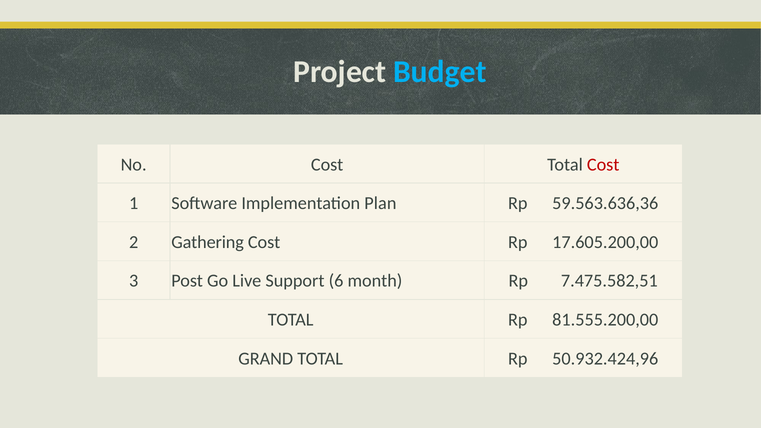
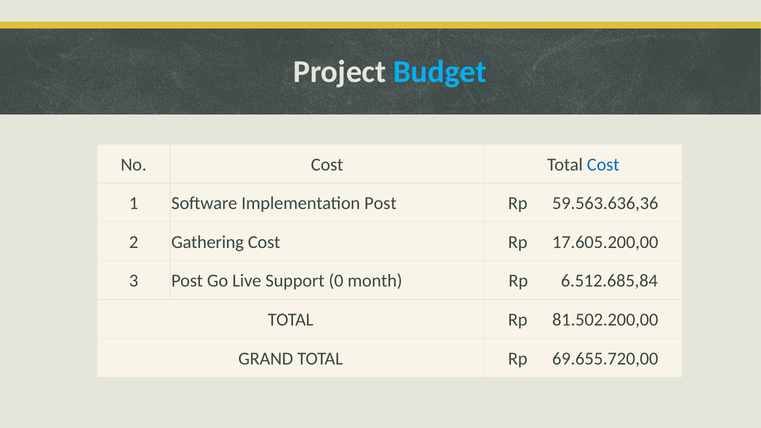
Cost colour: red -> blue (603, 165)
Implementation Plan: Plan -> Post (380, 203)
6: 6 -> 0 (336, 281)
7.475.582,51: 7.475.582,51 -> 6.512.685,84 (609, 281)
81.555.200,00: 81.555.200,00 -> 81.502.200,00 (605, 320)
50.932.424,96: 50.932.424,96 -> 69.655.720,00 (605, 359)
